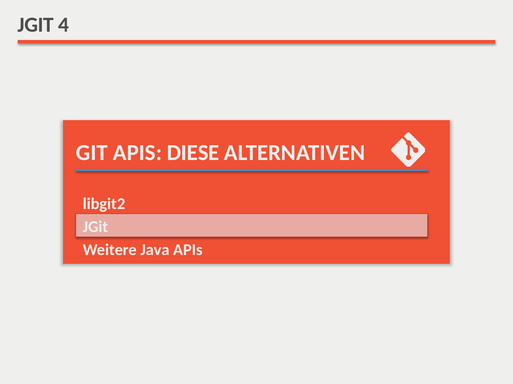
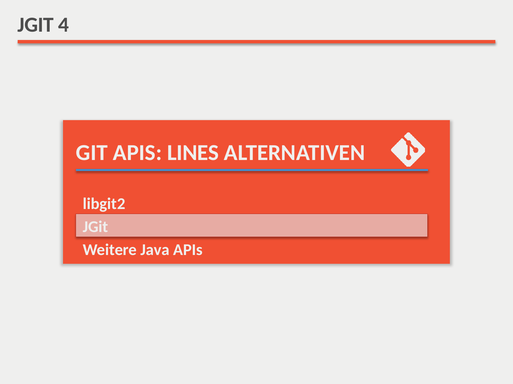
DIESE: DIESE -> LINES (193, 153)
